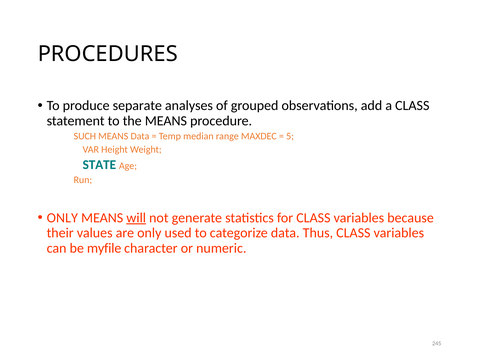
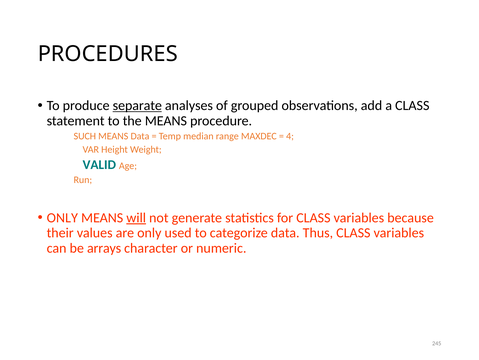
separate underline: none -> present (137, 105)
5: 5 -> 4 (290, 136)
STATE: STATE -> VALID (99, 164)
myfile: myfile -> arrays (104, 248)
